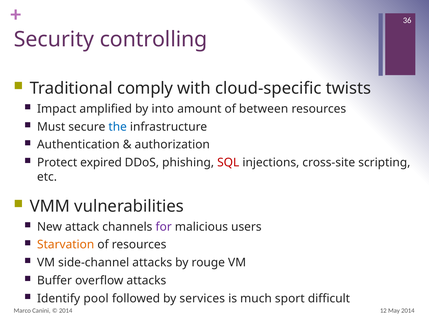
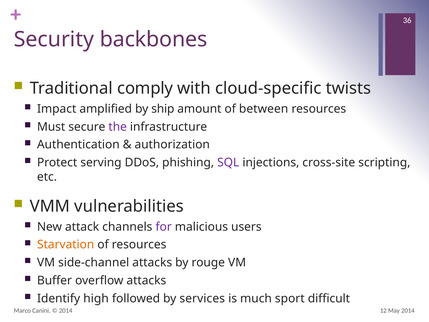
controlling: controlling -> backbones (154, 39)
into: into -> ship (163, 109)
the colour: blue -> purple (118, 127)
expired: expired -> serving (101, 162)
SQL colour: red -> purple (228, 162)
pool: pool -> high (96, 298)
